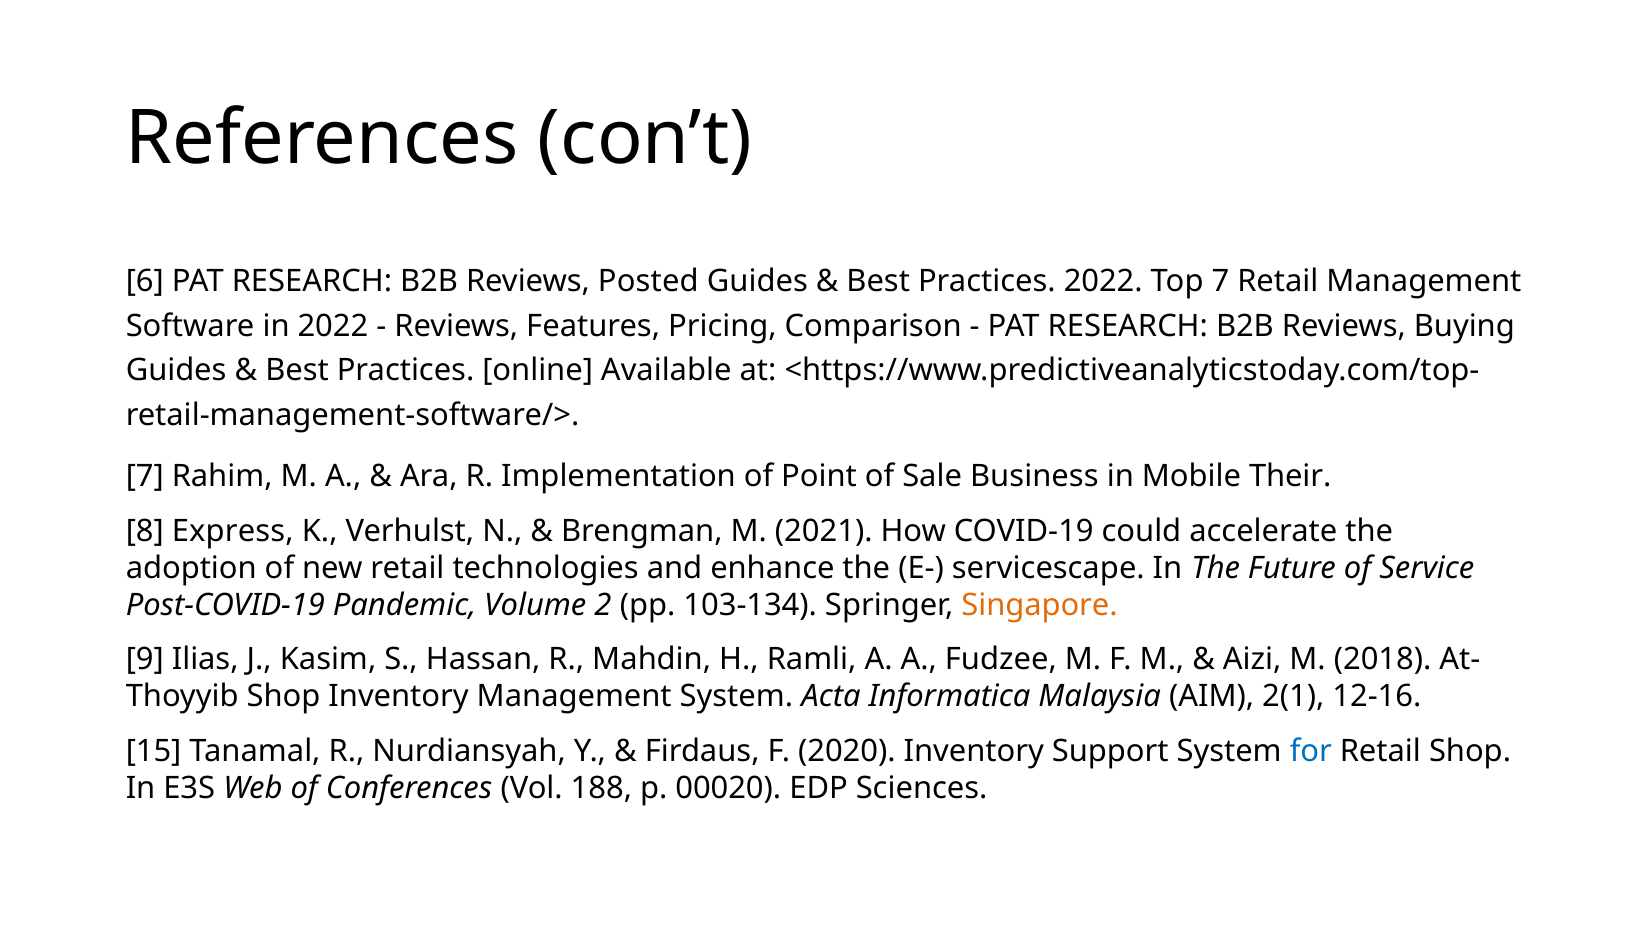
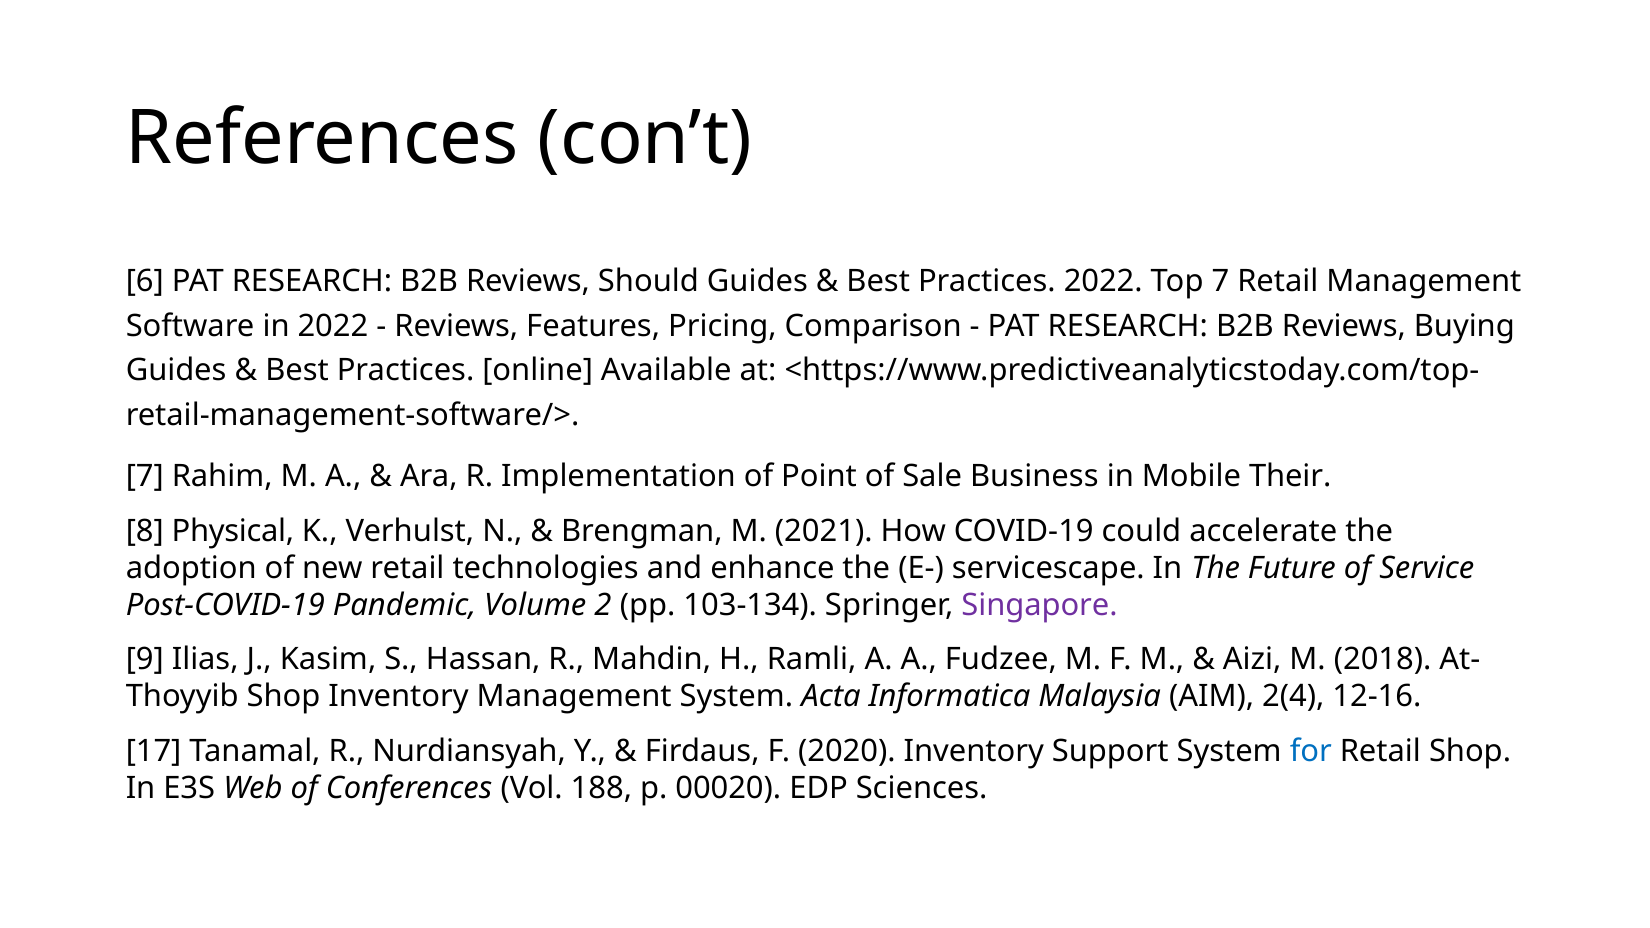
Posted: Posted -> Should (648, 281)
Express: Express -> Physical (233, 531)
Singapore colour: orange -> purple (1039, 605)
2(1: 2(1 -> 2(4 (1293, 697)
15: 15 -> 17 (154, 751)
